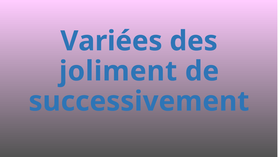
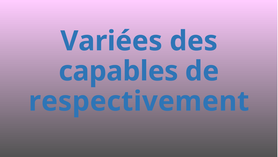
joliment: joliment -> capables (118, 71)
successivement: successivement -> respectivement (139, 101)
